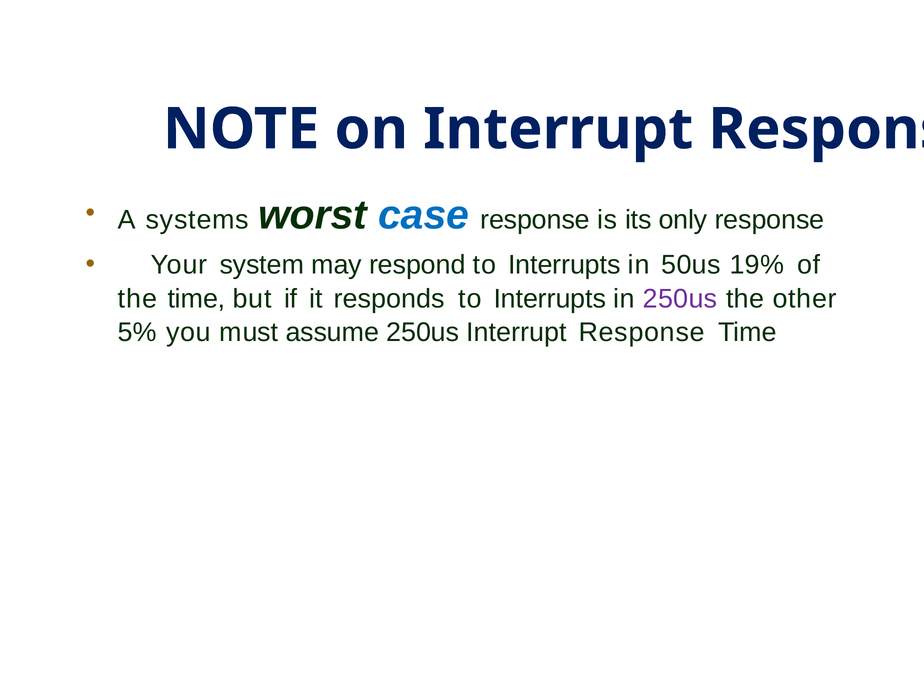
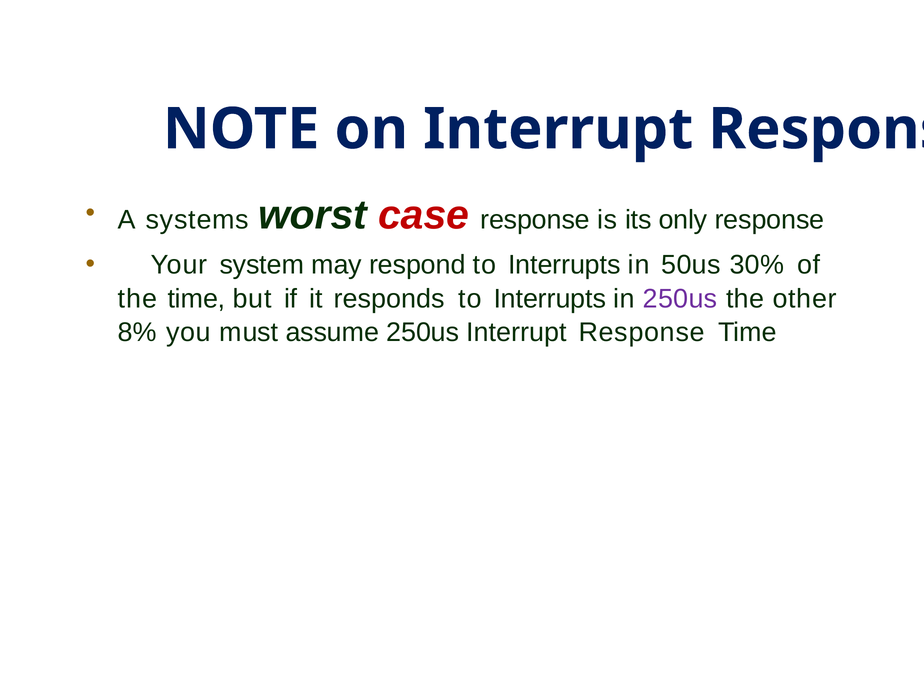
case colour: blue -> red (424, 215)
19%: 19% -> 30% (757, 265)
5%: 5% -> 8% (137, 333)
